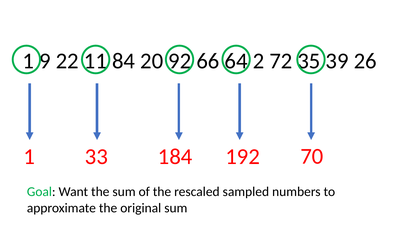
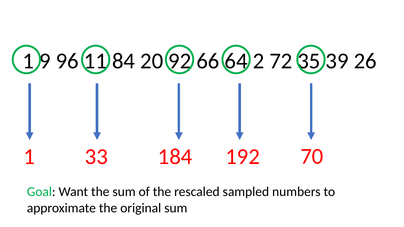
22: 22 -> 96 (67, 61)
